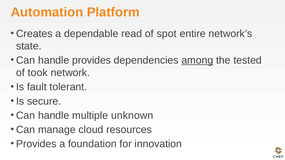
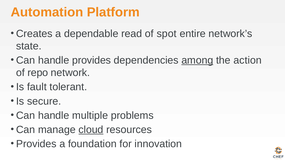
tested: tested -> action (248, 60)
took: took -> repo (38, 73)
unknown: unknown -> problems (132, 116)
cloud underline: none -> present (91, 130)
